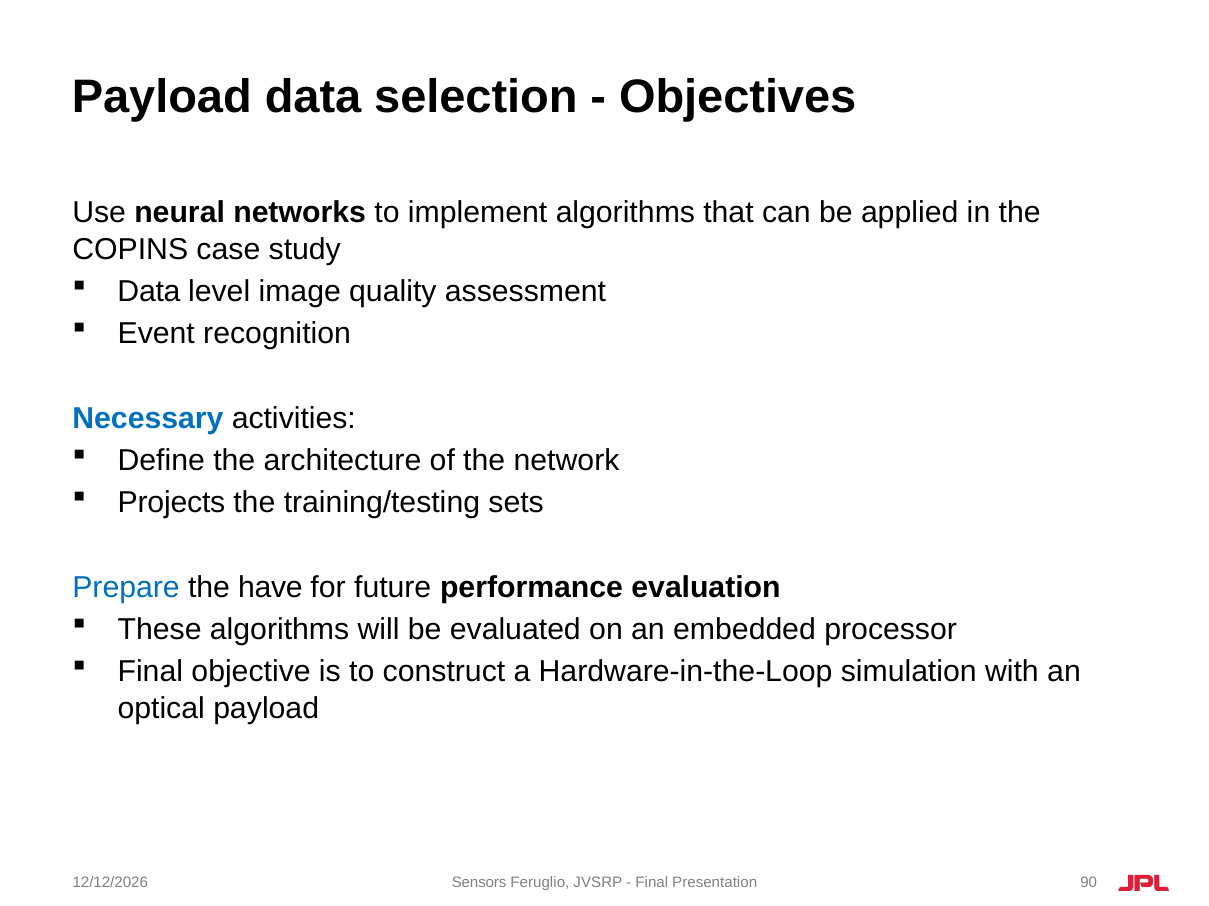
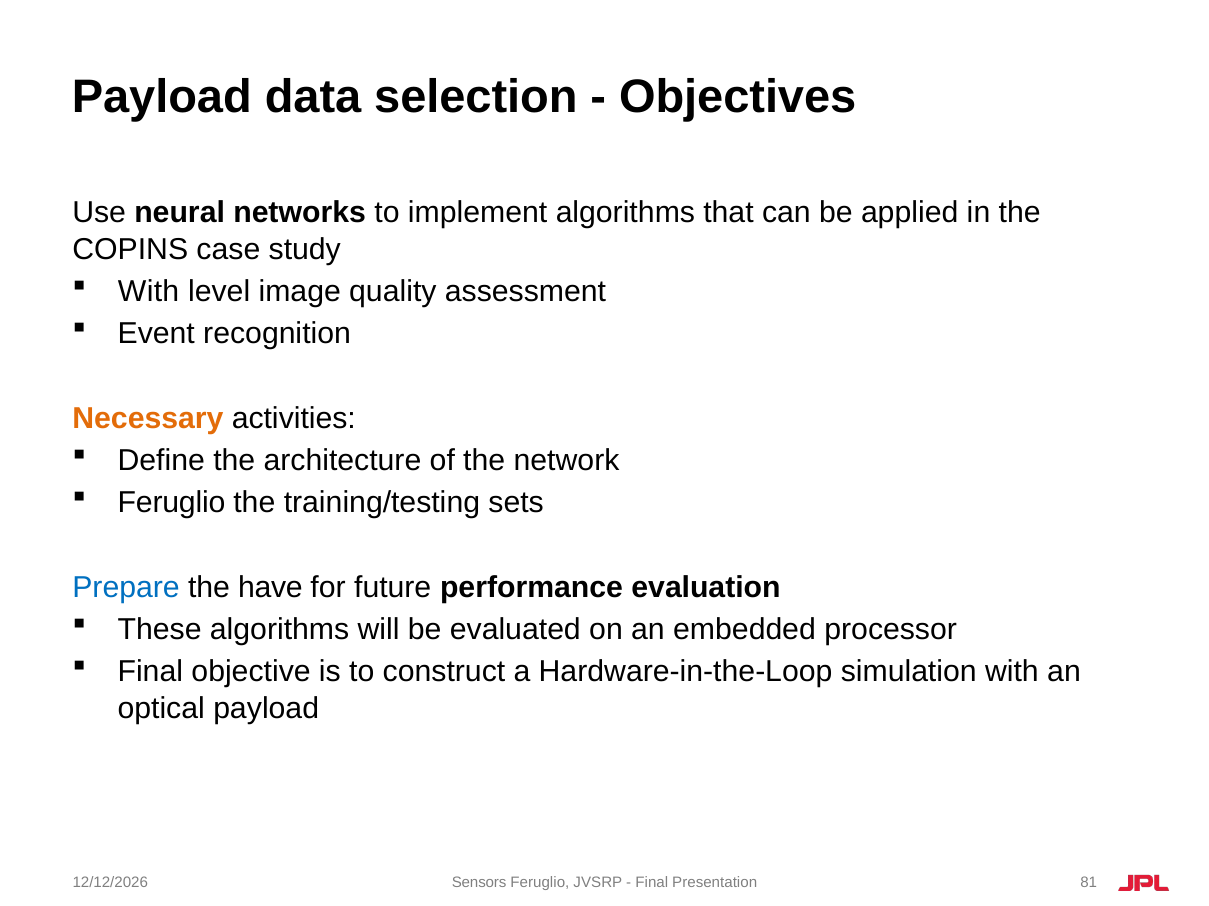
Data: Data -> With (149, 292)
Necessary colour: blue -> orange (148, 419)
Projects: Projects -> Feruglio (172, 503)
90: 90 -> 81 (1089, 884)
